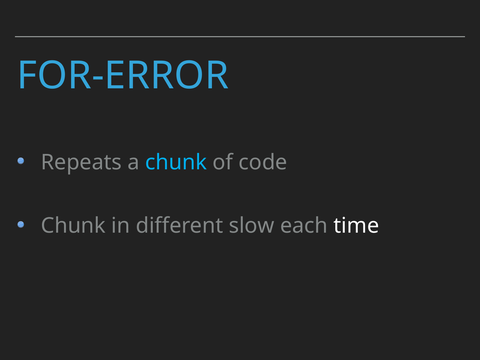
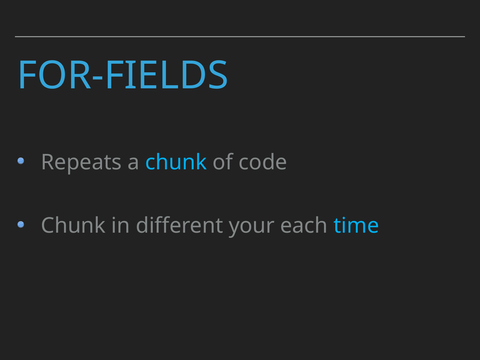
FOR-ERROR: FOR-ERROR -> FOR-FIELDS (123, 76)
slow: slow -> your (252, 226)
time colour: white -> light blue (356, 226)
